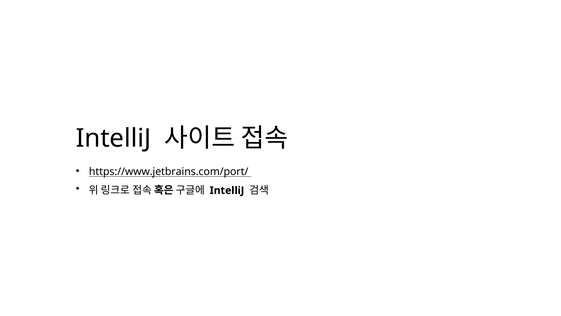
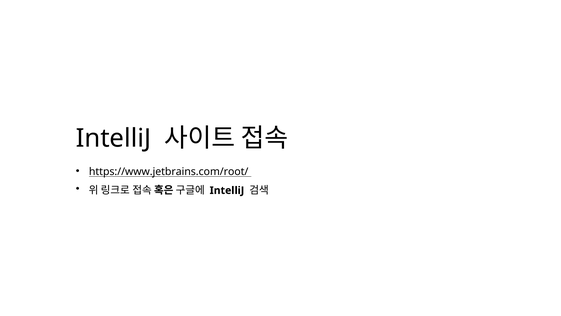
https://www.jetbrains.com/port/: https://www.jetbrains.com/port/ -> https://www.jetbrains.com/root/ (169, 172)
